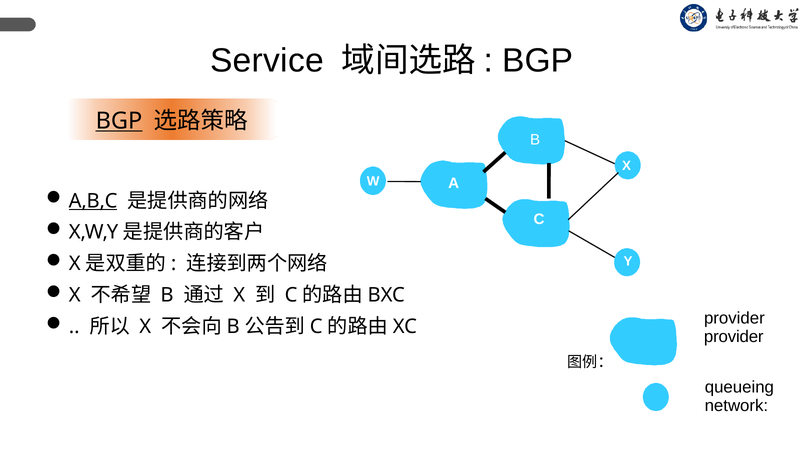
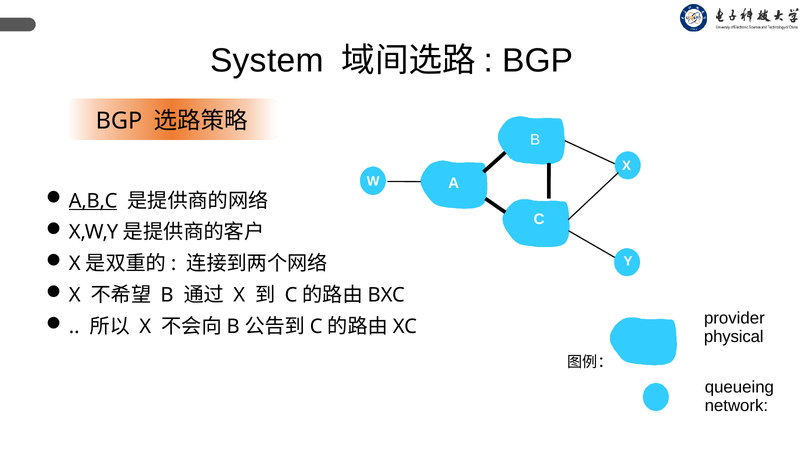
Service: Service -> System (267, 61)
BGP underline: present -> none (119, 121)
provider: provider -> physical (734, 337)
